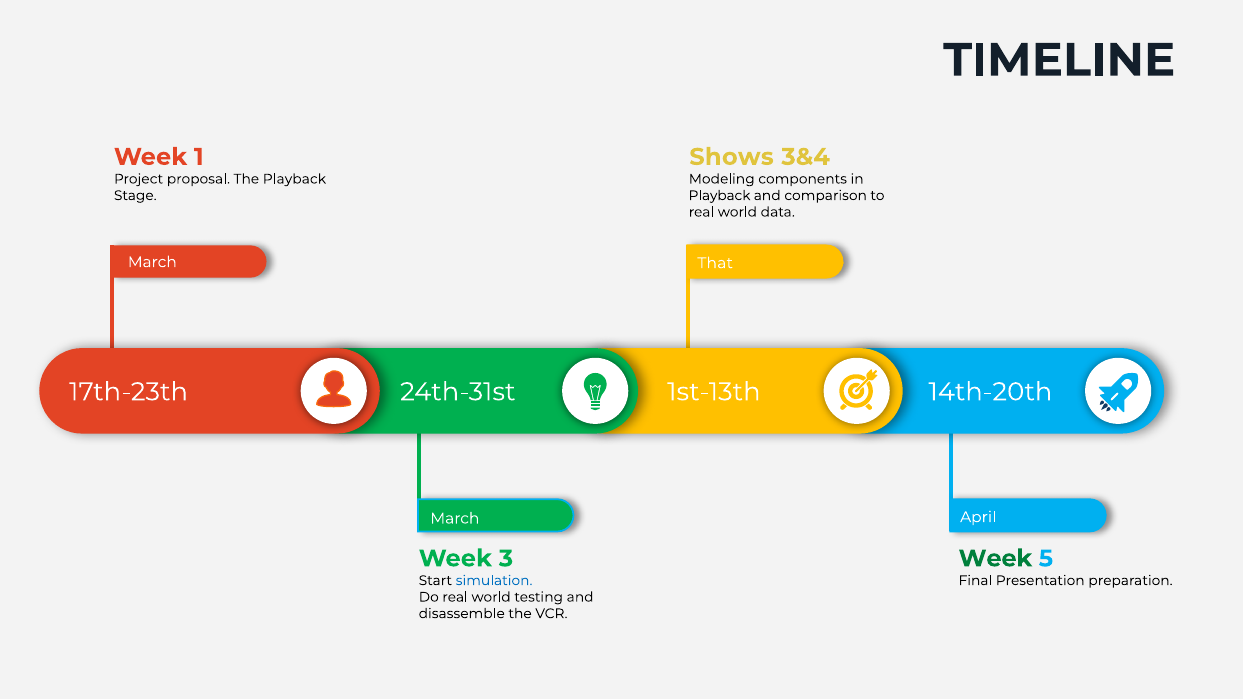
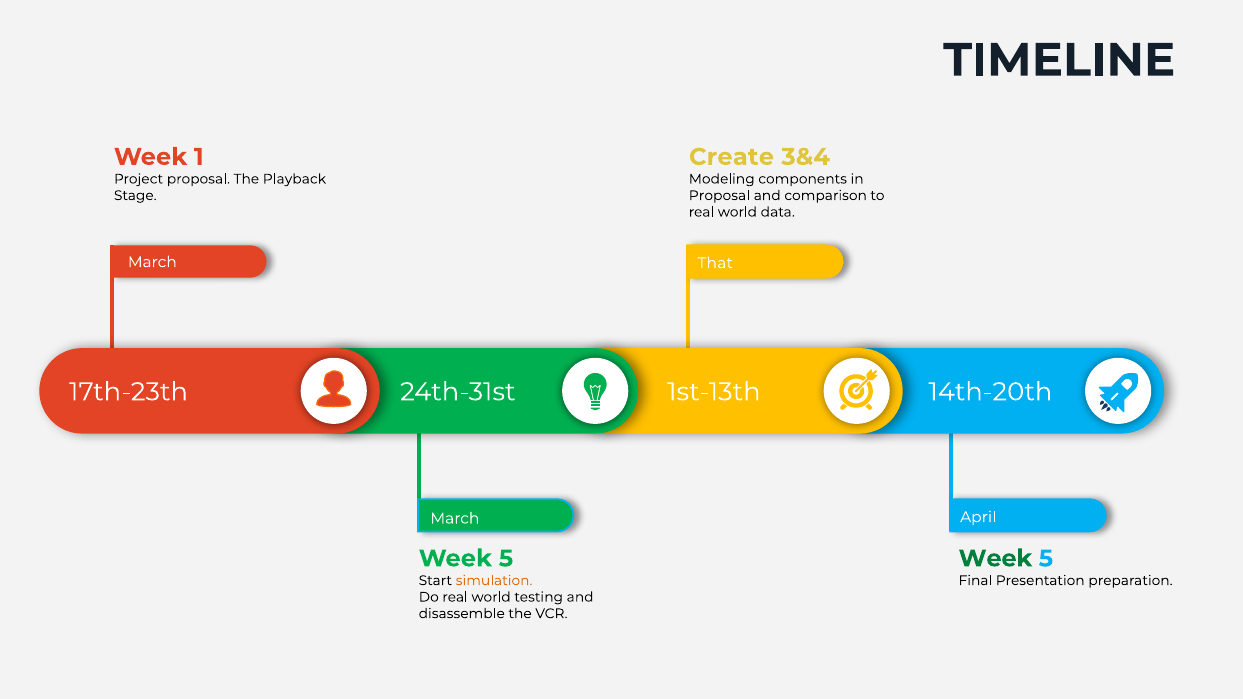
Shows: Shows -> Create (731, 157)
Playback: Playback -> Proposal (719, 196)
3: 3 -> 5 (506, 559)
simulation colour: blue -> orange (494, 581)
